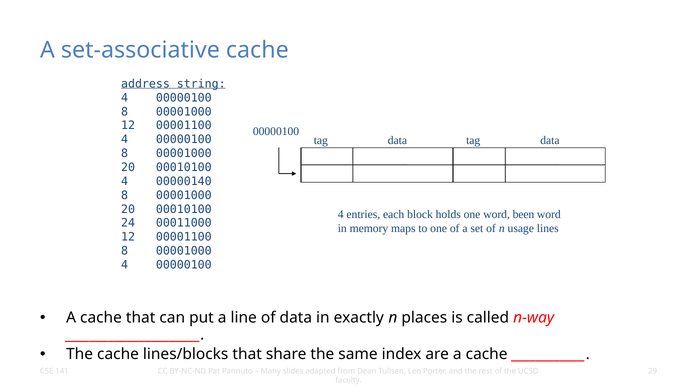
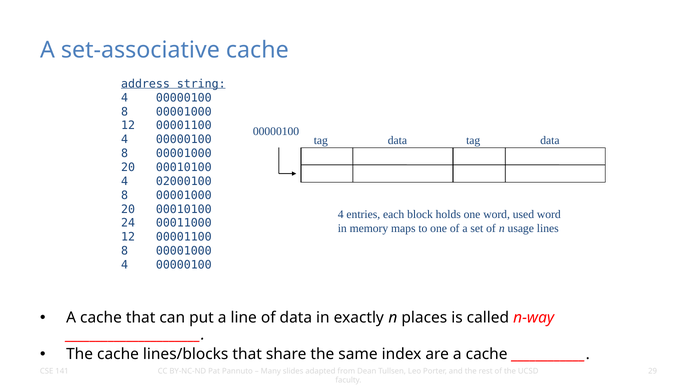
00000140: 00000140 -> 02000100 (184, 181)
been: been -> used (523, 214)
